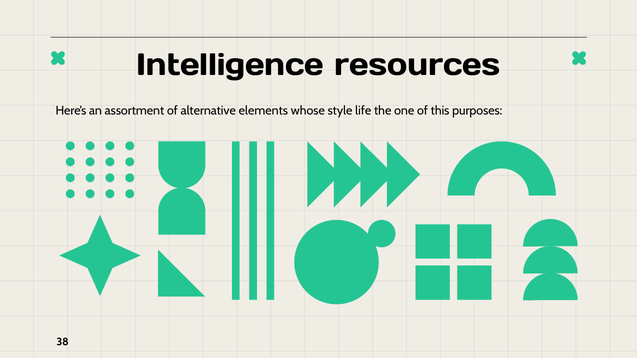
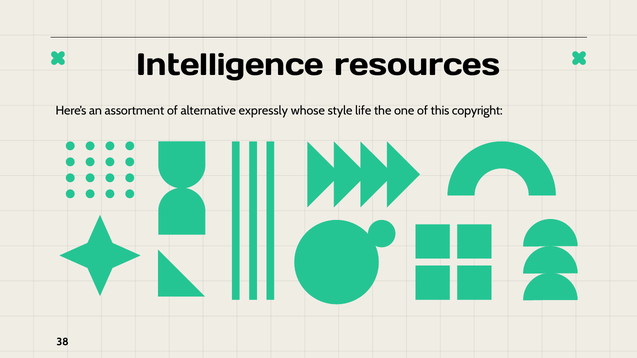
elements: elements -> expressly (263, 111)
purposes: purposes -> copyright (477, 111)
